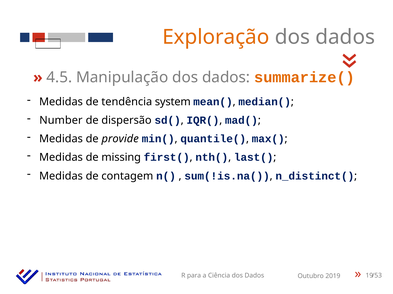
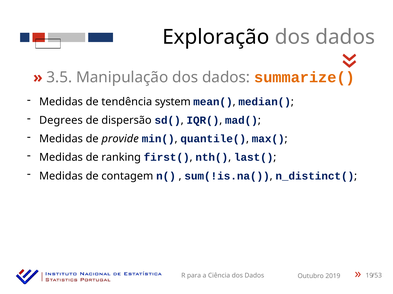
Exploração colour: orange -> black (216, 37)
4.5: 4.5 -> 3.5 (59, 78)
Number: Number -> Degrees (61, 121)
missing: missing -> ranking (121, 158)
